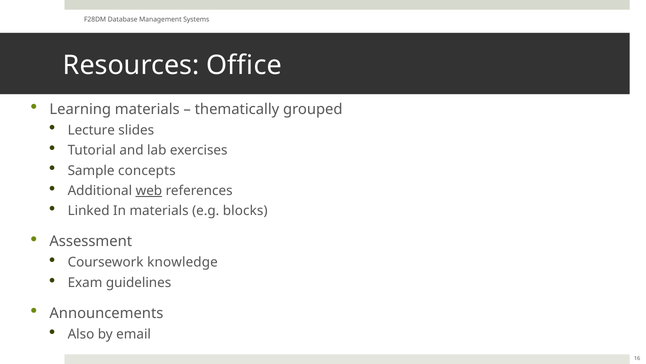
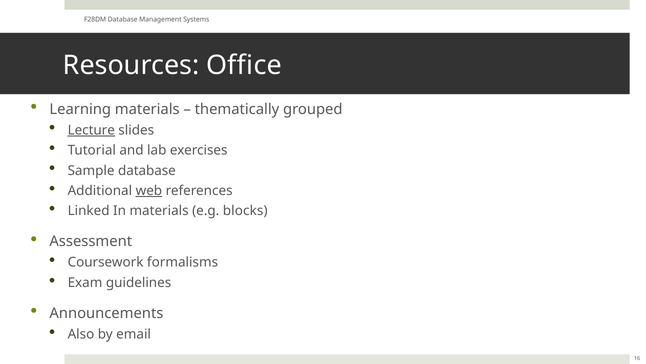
Lecture underline: none -> present (91, 130)
Sample concepts: concepts -> database (147, 170)
knowledge: knowledge -> formalisms (183, 262)
